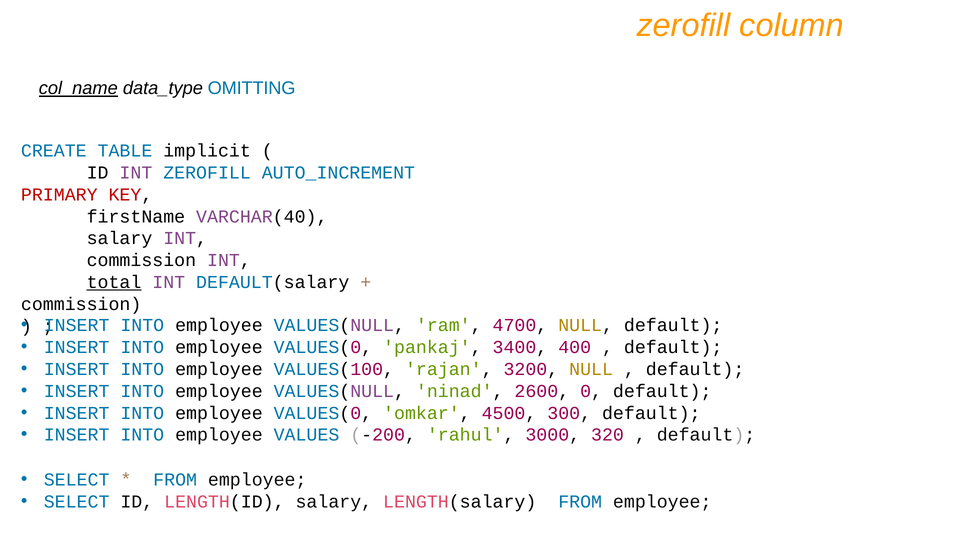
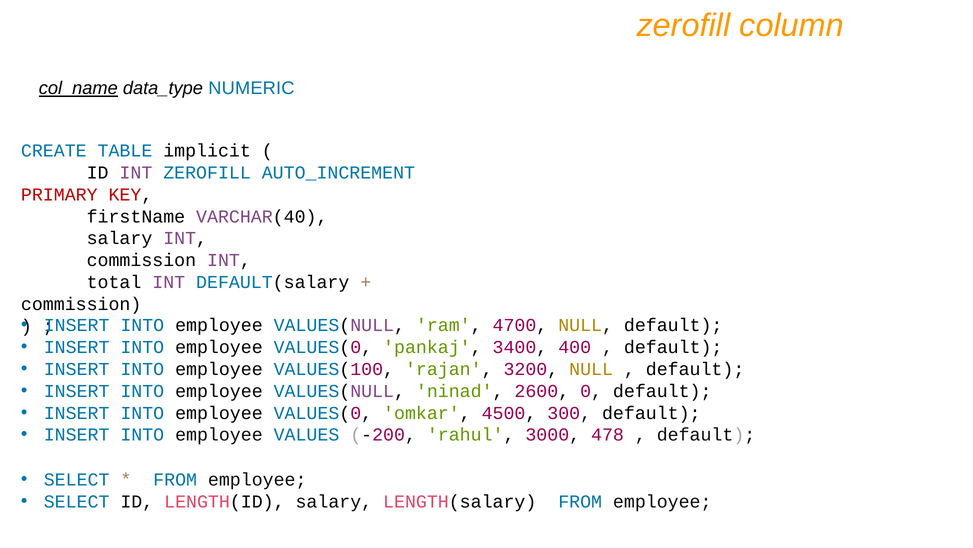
OMITTING: OMITTING -> NUMERIC (251, 88)
total underline: present -> none (114, 282)
320: 320 -> 478 (608, 434)
